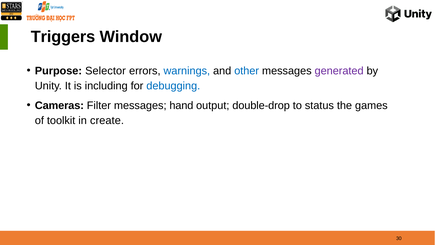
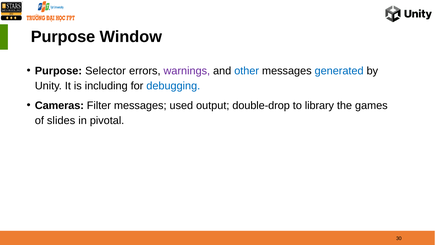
Triggers: Triggers -> Purpose (63, 37)
warnings colour: blue -> purple (187, 71)
generated colour: purple -> blue (339, 71)
hand: hand -> used (181, 105)
status: status -> library (319, 105)
toolkit: toolkit -> slides (61, 120)
create: create -> pivotal (107, 120)
